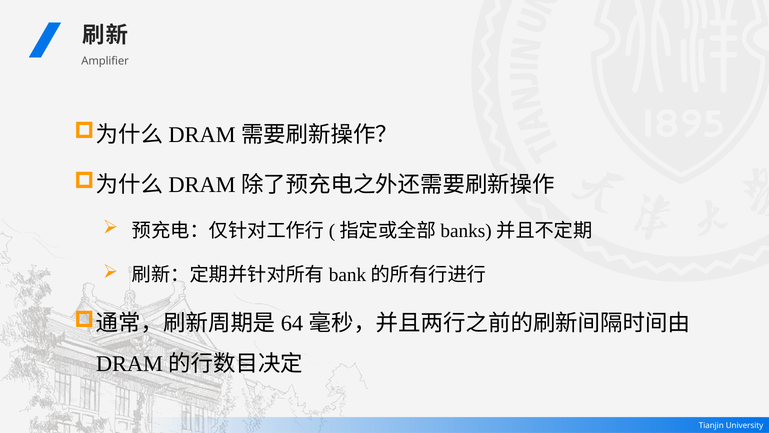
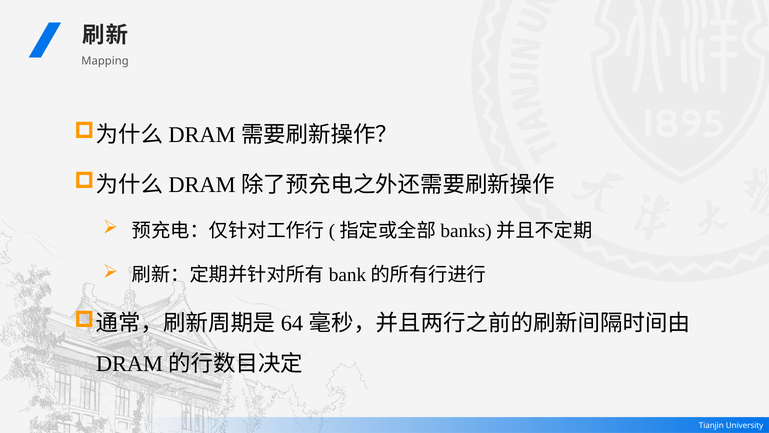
Amplifier: Amplifier -> Mapping (105, 61)
